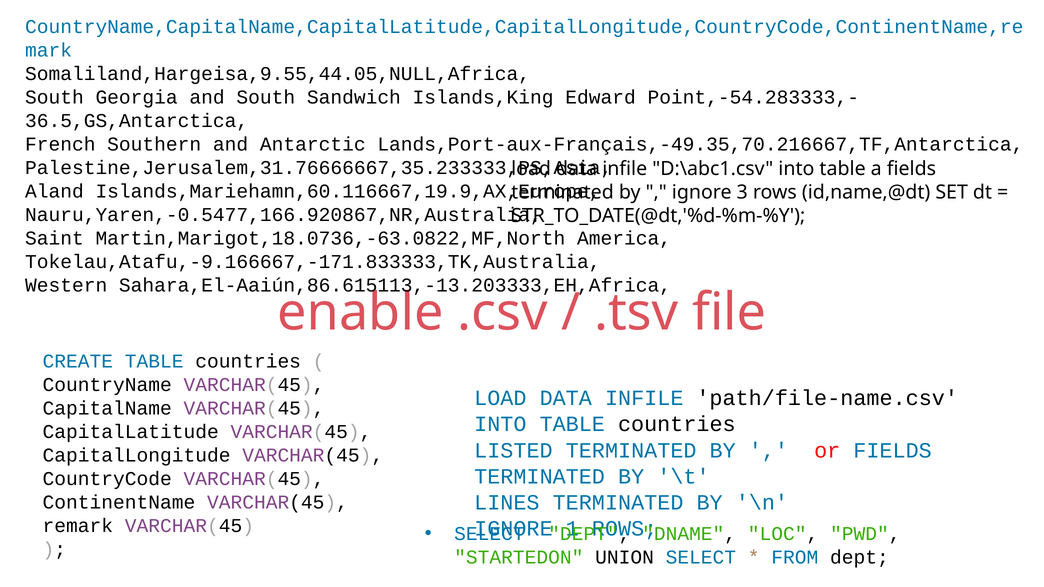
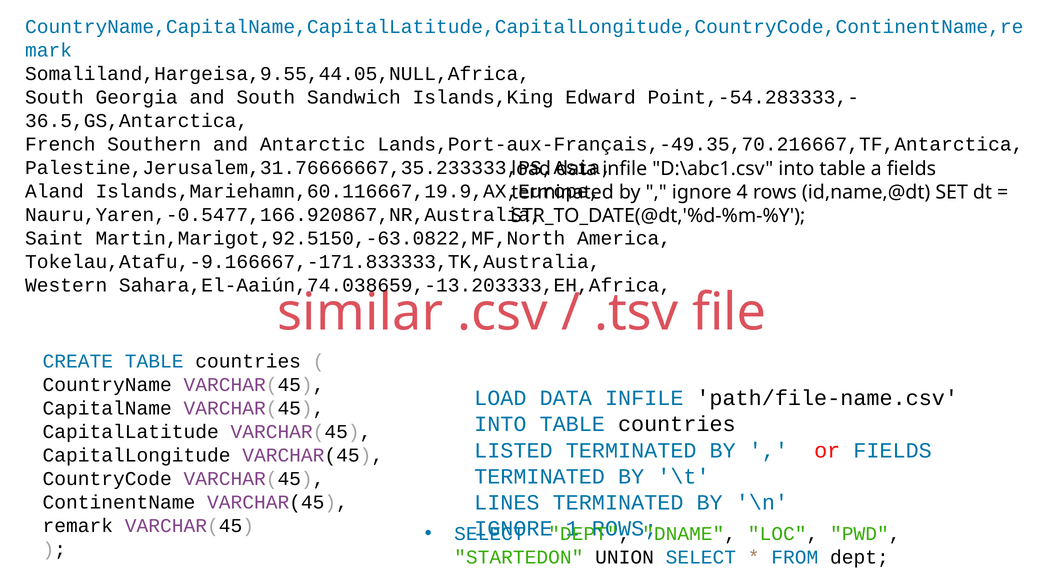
3: 3 -> 4 (742, 192)
Martin,Marigot,18.0736,-63.0822,MF,North: Martin,Marigot,18.0736,-63.0822,MF,North -> Martin,Marigot,92.5150,-63.0822,MF,North (330, 238)
Sahara,El-Aaiún,86.615113,-13.203333,EH,Africa: Sahara,El-Aaiún,86.615113,-13.203333,EH,Africa -> Sahara,El-Aaiún,74.038659,-13.203333,EH,Africa (395, 285)
enable: enable -> similar (360, 313)
